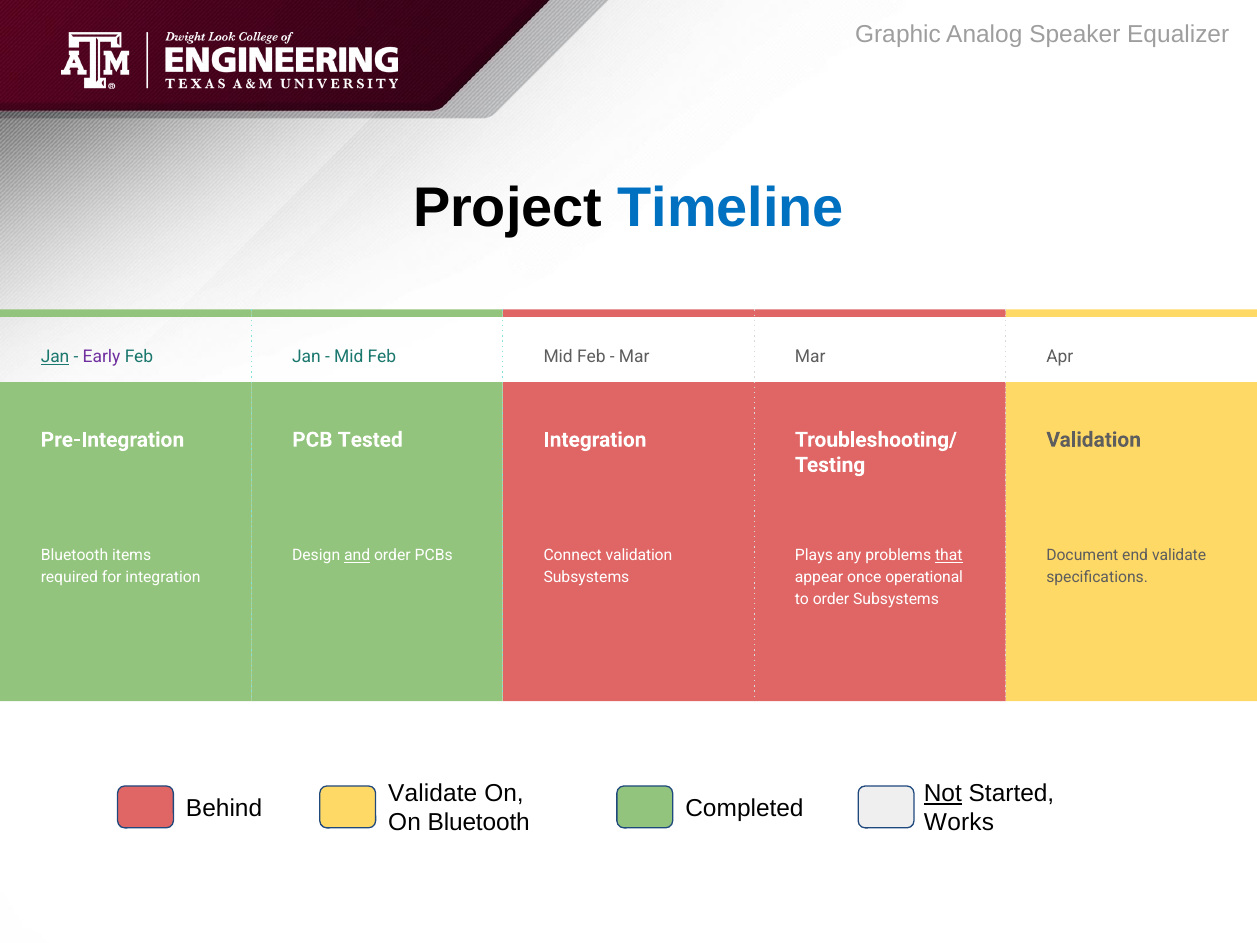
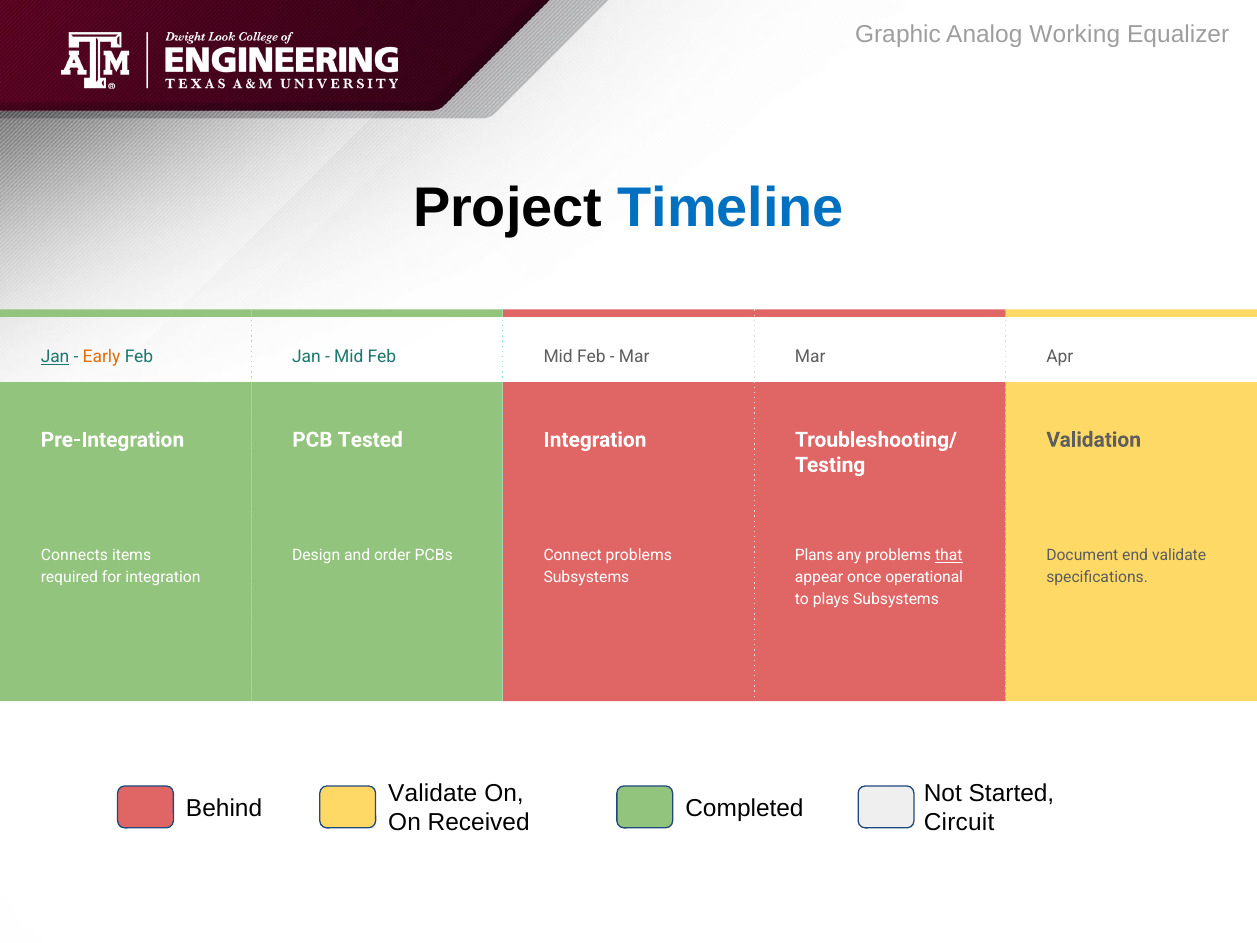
Speaker: Speaker -> Working (1075, 34)
Early colour: purple -> orange (102, 357)
Bluetooth: Bluetooth -> Connects (74, 555)
and underline: present -> none (357, 555)
Connect validation: validation -> problems (639, 555)
Plays: Plays -> Plans (814, 555)
to order: order -> plays (831, 599)
Not underline: present -> none (943, 793)
On Bluetooth: Bluetooth -> Received (479, 823)
Works: Works -> Circuit (959, 823)
